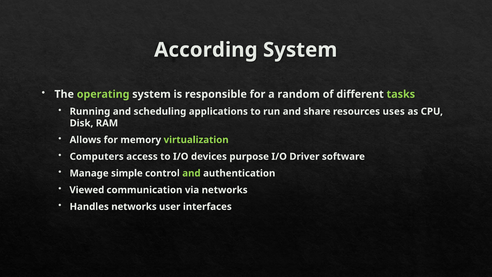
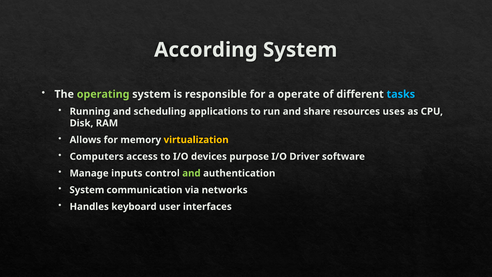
random: random -> operate (299, 94)
tasks colour: light green -> light blue (401, 94)
virtualization colour: light green -> yellow (196, 140)
simple: simple -> inputs (127, 173)
Viewed: Viewed -> System (87, 190)
Handles networks: networks -> keyboard (134, 206)
